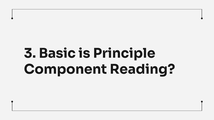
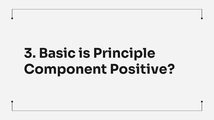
Reading: Reading -> Positive (142, 70)
